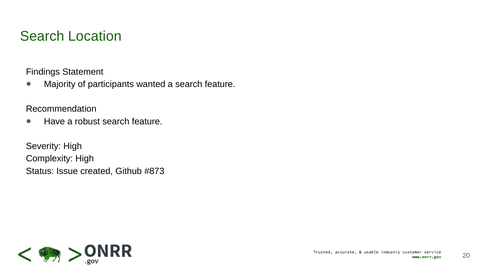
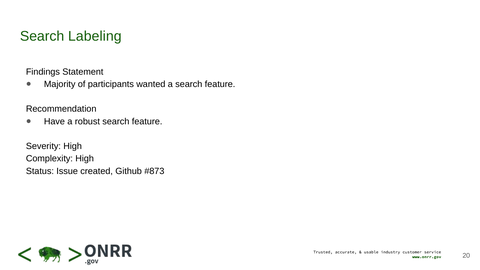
Location: Location -> Labeling (95, 36)
